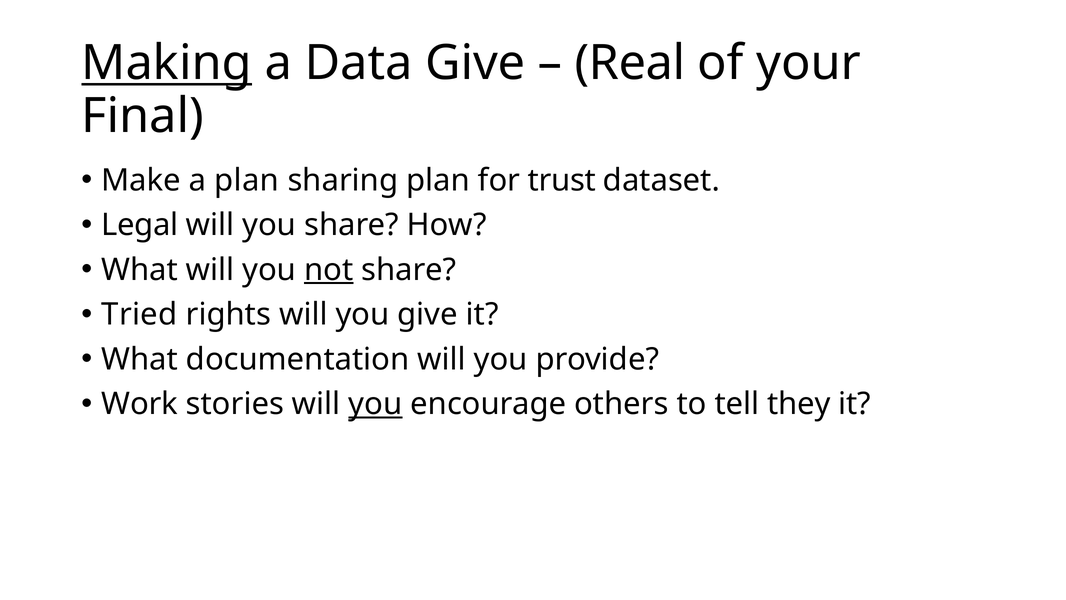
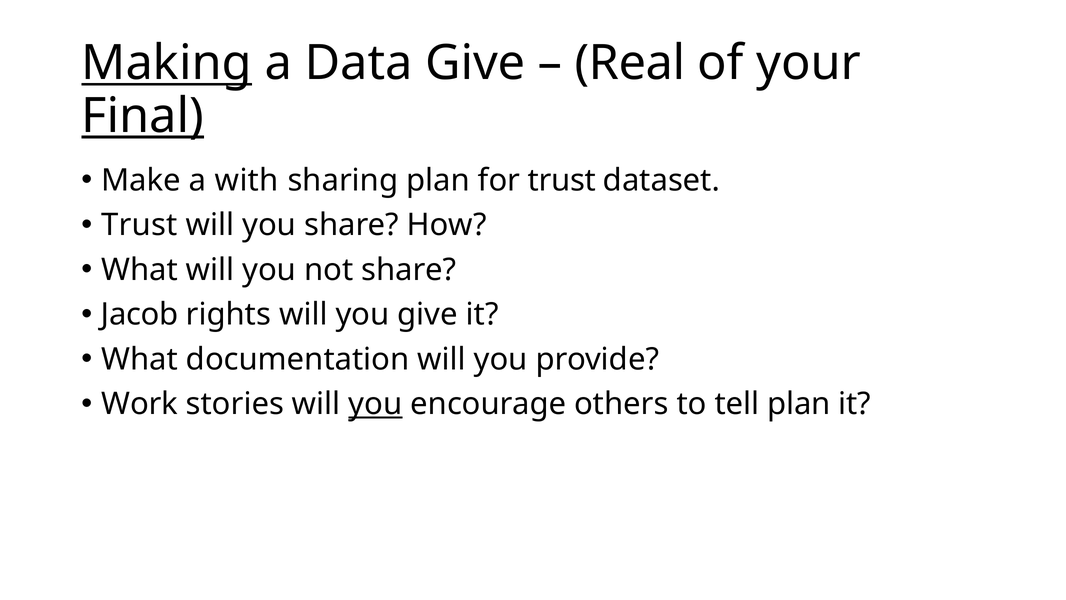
Final underline: none -> present (143, 116)
a plan: plan -> with (247, 180)
Legal: Legal -> Trust (139, 225)
not underline: present -> none (329, 270)
Tried: Tried -> Jacob (140, 314)
tell they: they -> plan (799, 404)
